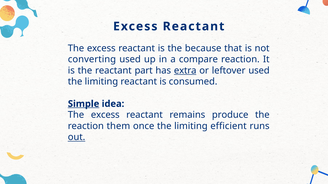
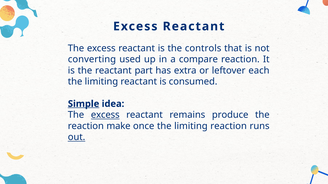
because: because -> controls (203, 48)
extra underline: present -> none (185, 71)
leftover used: used -> each (259, 71)
excess underline: none -> present (105, 115)
them: them -> make (118, 126)
limiting efficient: efficient -> reaction (229, 126)
